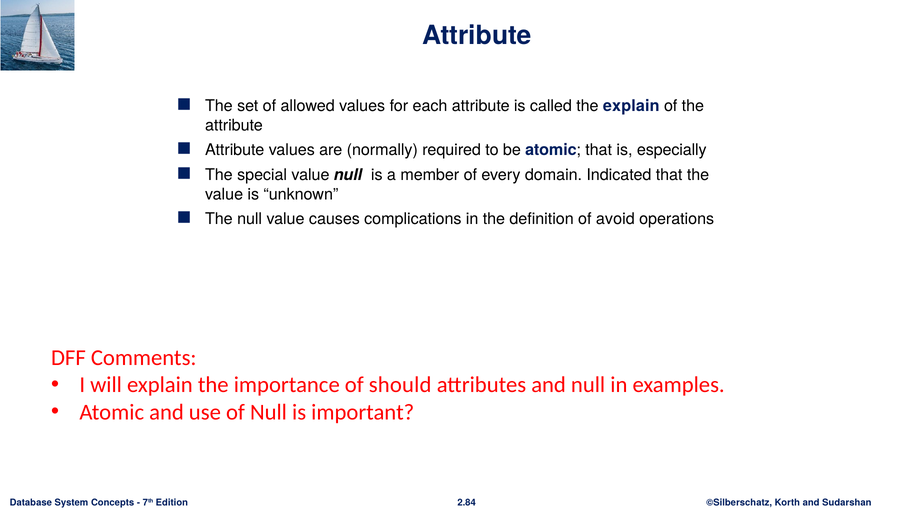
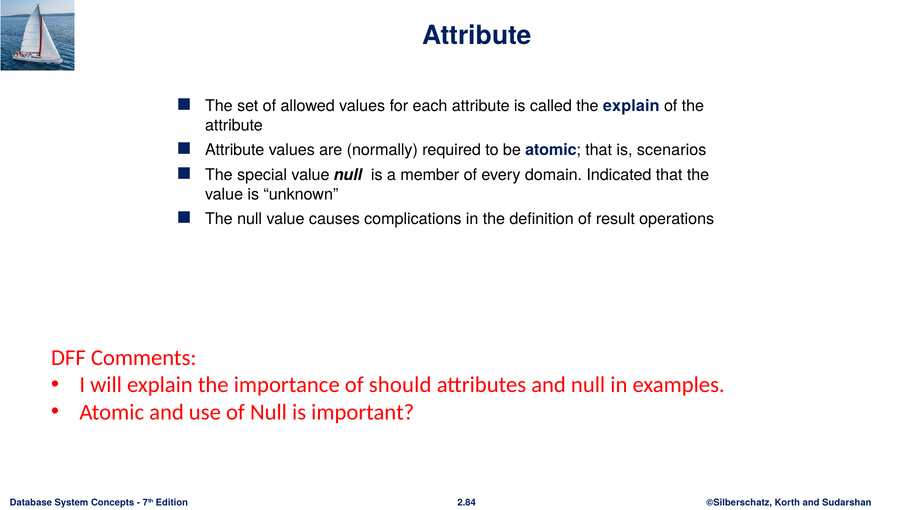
especially: especially -> scenarios (672, 150)
avoid: avoid -> result (615, 219)
